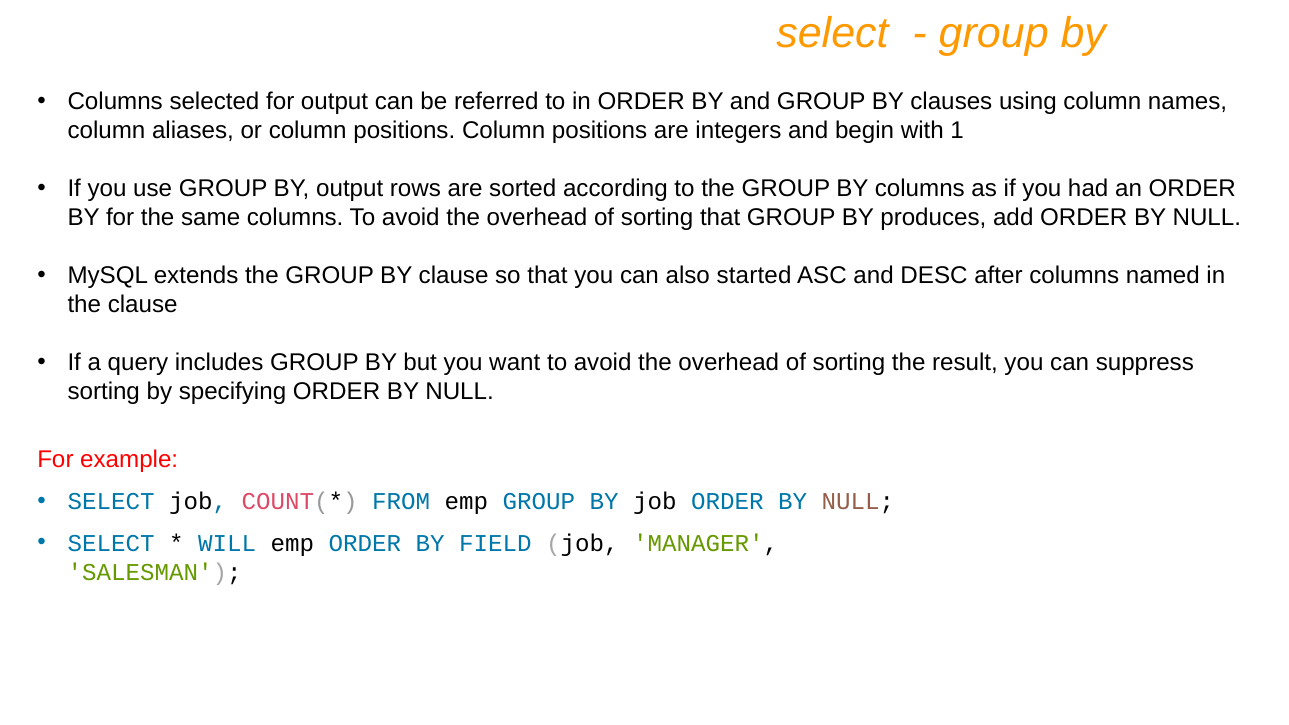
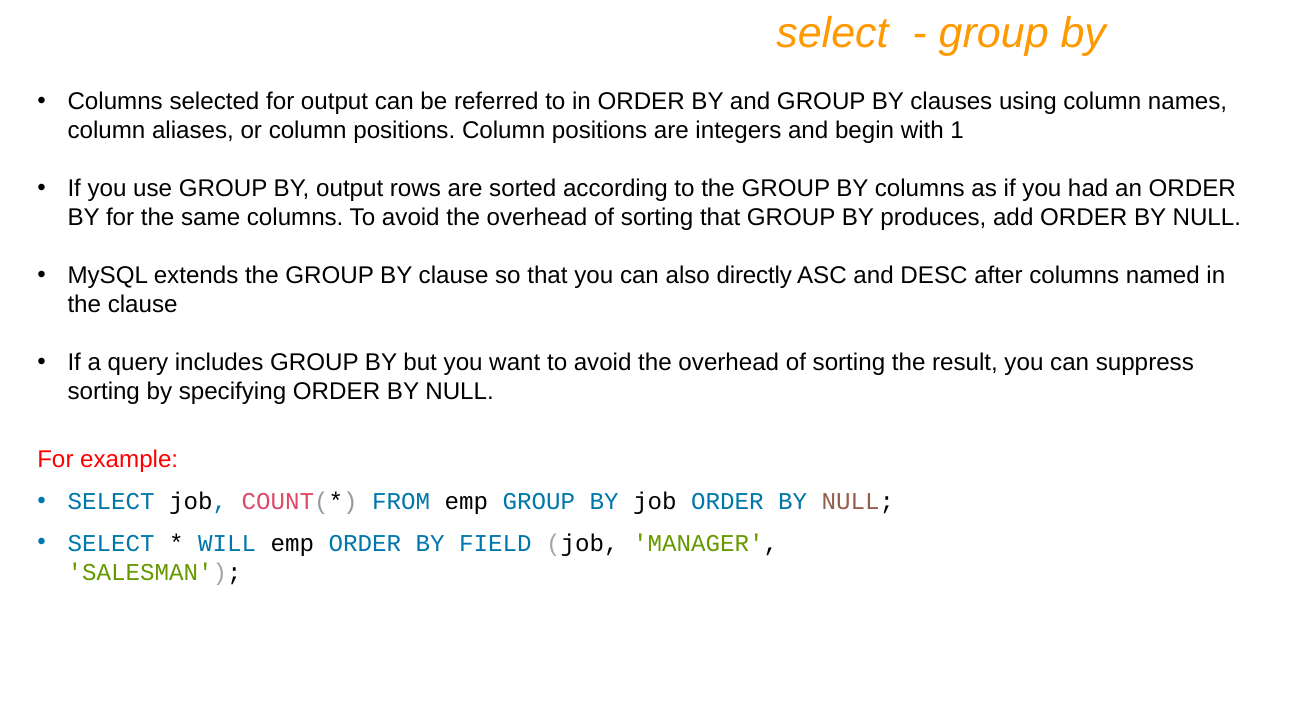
started: started -> directly (754, 275)
